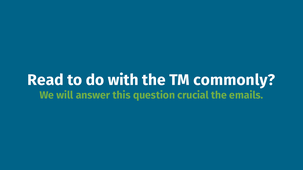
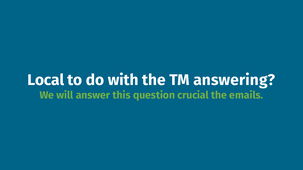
Read: Read -> Local (46, 80)
commonly: commonly -> answering (234, 80)
